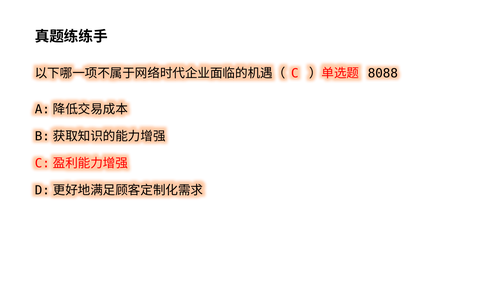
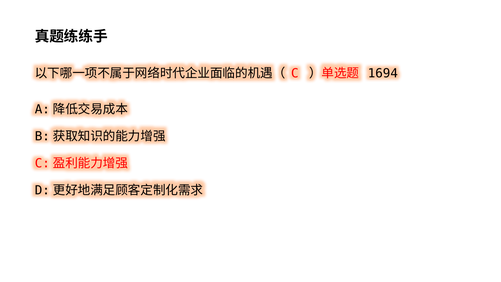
8088: 8088 -> 1694 (383, 73)
